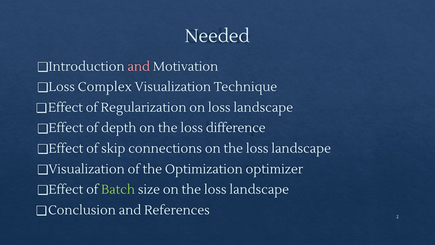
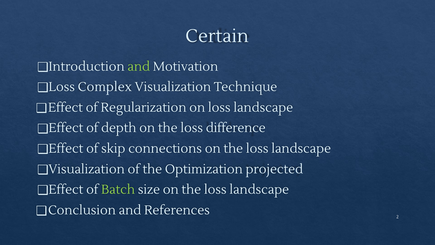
Needed: Needed -> Certain (217, 36)
and colour: pink -> light green (139, 67)
optimizer: optimizer -> projected (274, 169)
